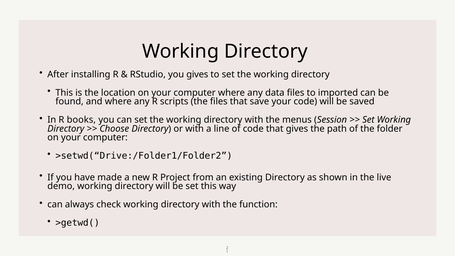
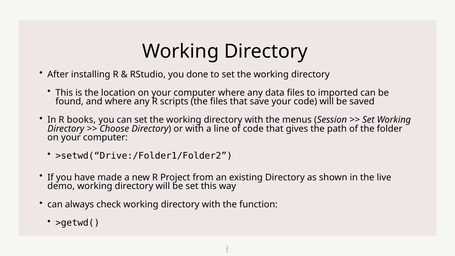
you gives: gives -> done (197, 74)
